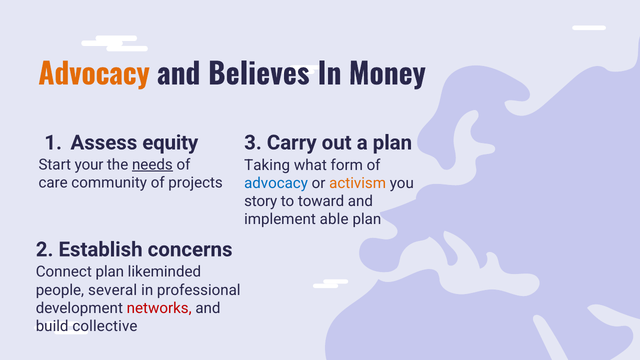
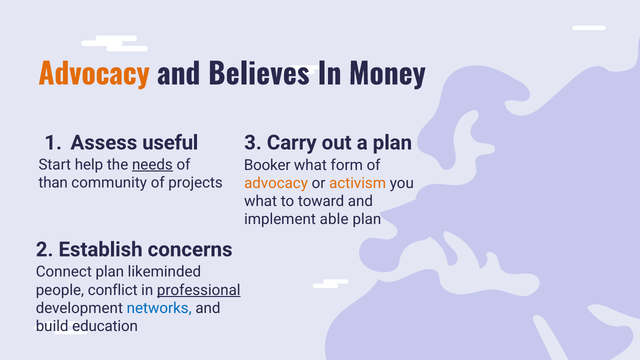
equity: equity -> useful (170, 143)
your: your -> help (89, 165)
Taking: Taking -> Booker (267, 165)
care: care -> than (53, 183)
advocacy colour: blue -> orange (276, 183)
story: story -> what (261, 201)
several: several -> conflict (113, 290)
professional underline: none -> present (199, 290)
networks colour: red -> blue (159, 308)
collective: collective -> education (105, 326)
